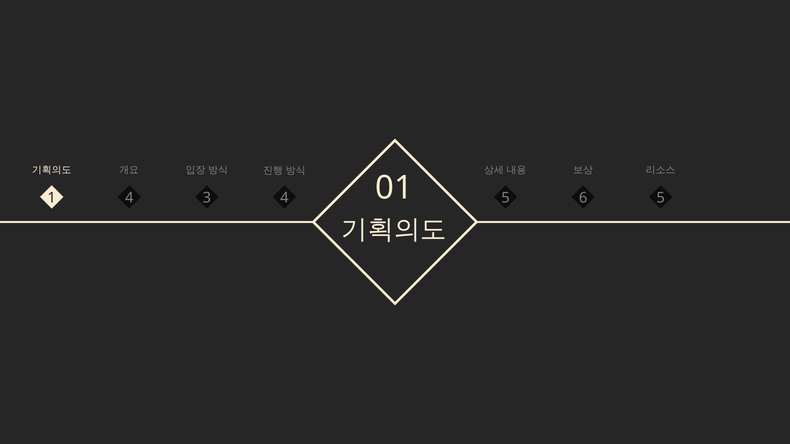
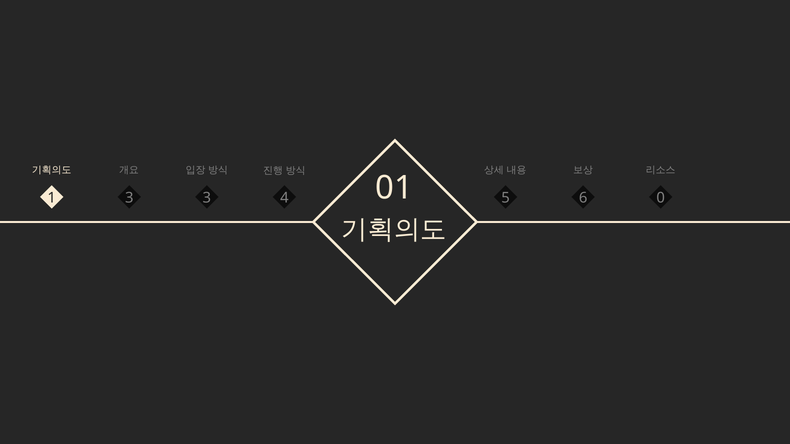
1 4: 4 -> 3 (129, 198)
4 5: 5 -> 0 (661, 198)
